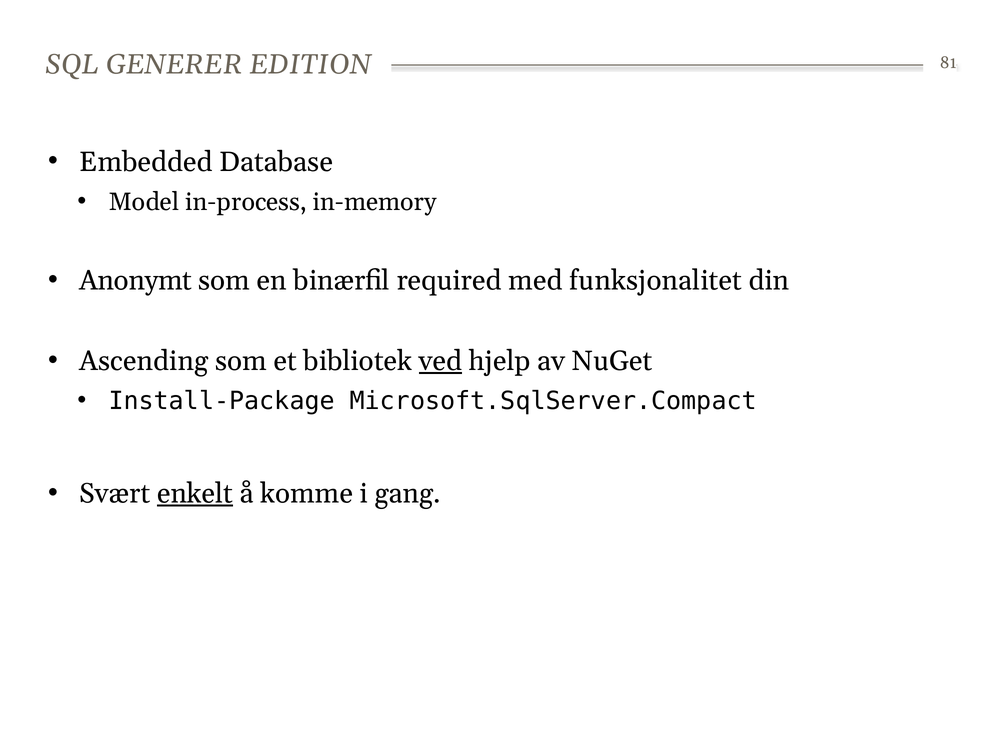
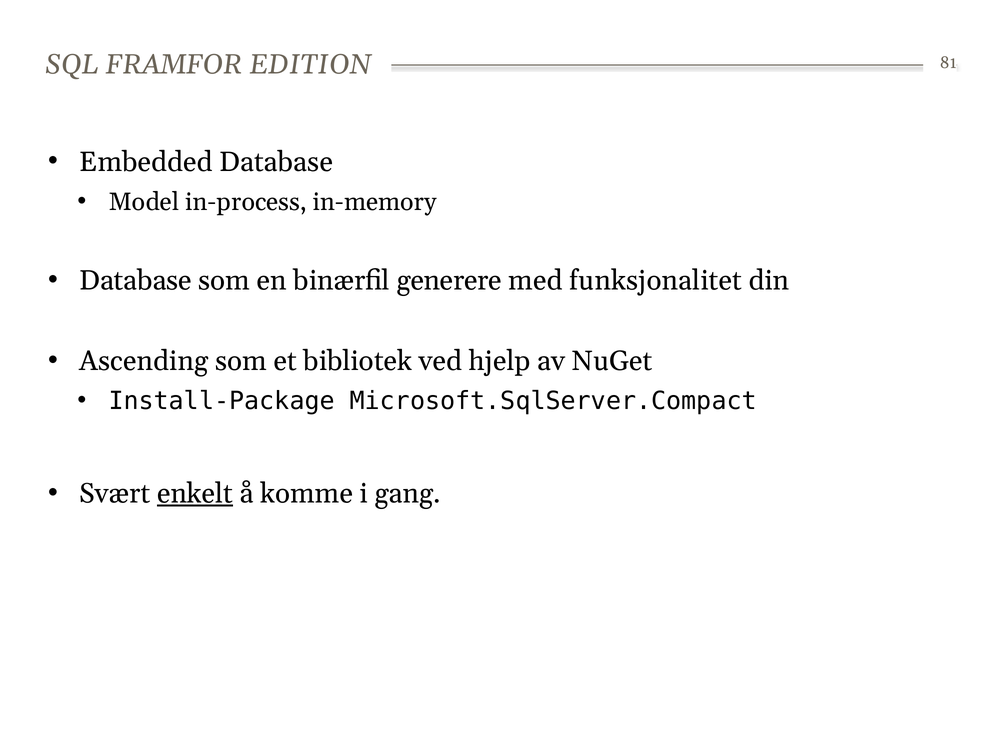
GENERER: GENERER -> FRAMFOR (174, 65)
Anonymt: Anonymt -> Database (136, 281)
required: required -> generere (449, 281)
ved underline: present -> none (440, 361)
